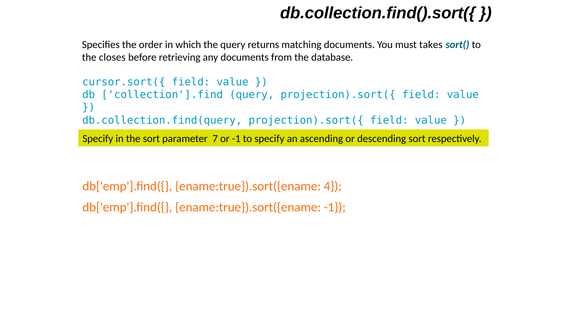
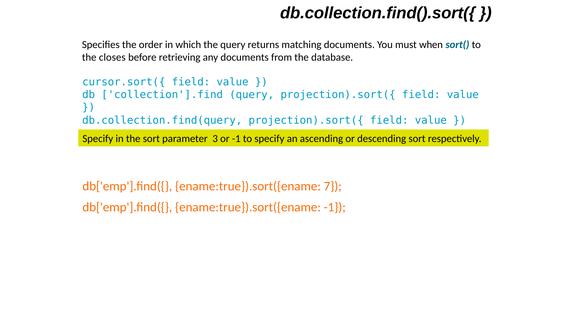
takes: takes -> when (431, 45)
7: 7 -> 3 (215, 139)
4: 4 -> 7 (333, 186)
